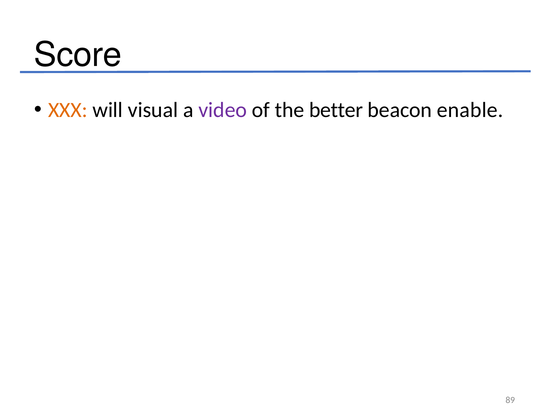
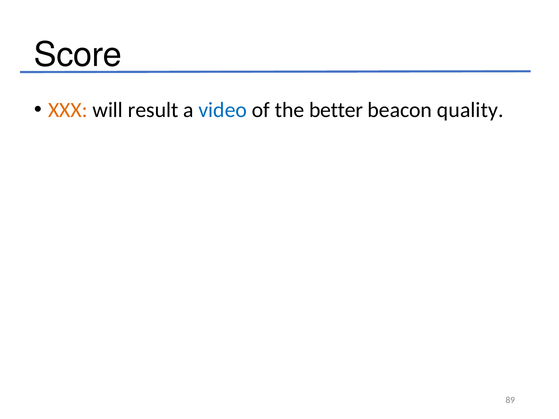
visual: visual -> result (153, 110)
video colour: purple -> blue (223, 110)
enable: enable -> quality (470, 110)
